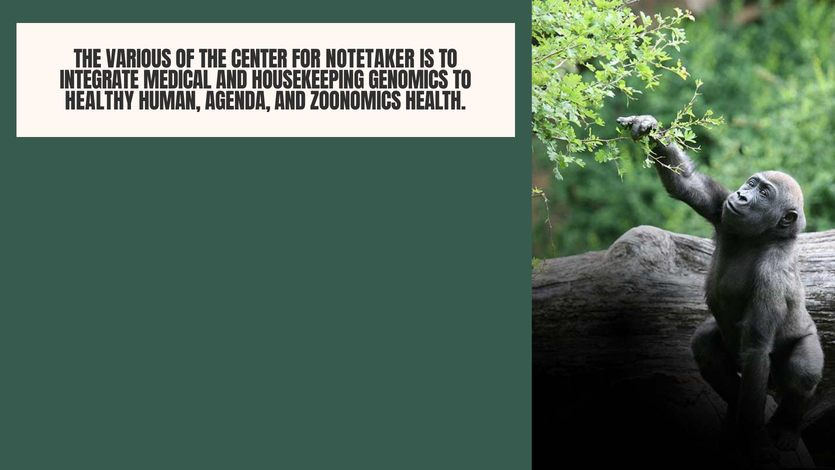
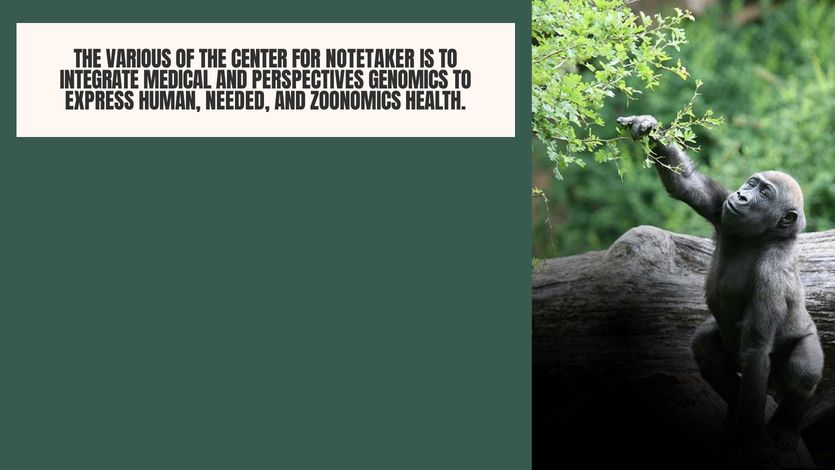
HOUSEKEEPING: HOUSEKEEPING -> PERSPECTIVES (308, 81)
HEALTHY: HEALTHY -> EXPRESS (100, 103)
AGENDA: AGENDA -> NEEDED (238, 103)
